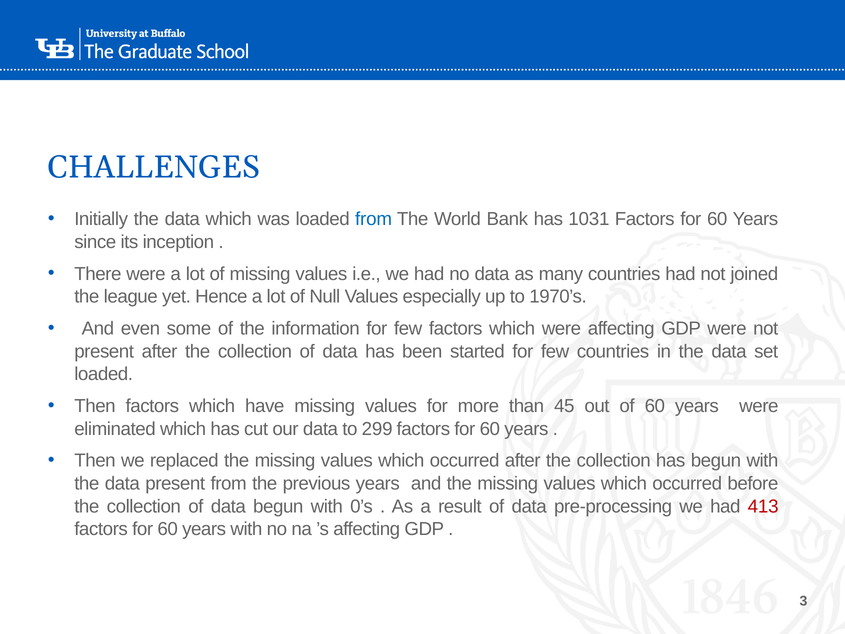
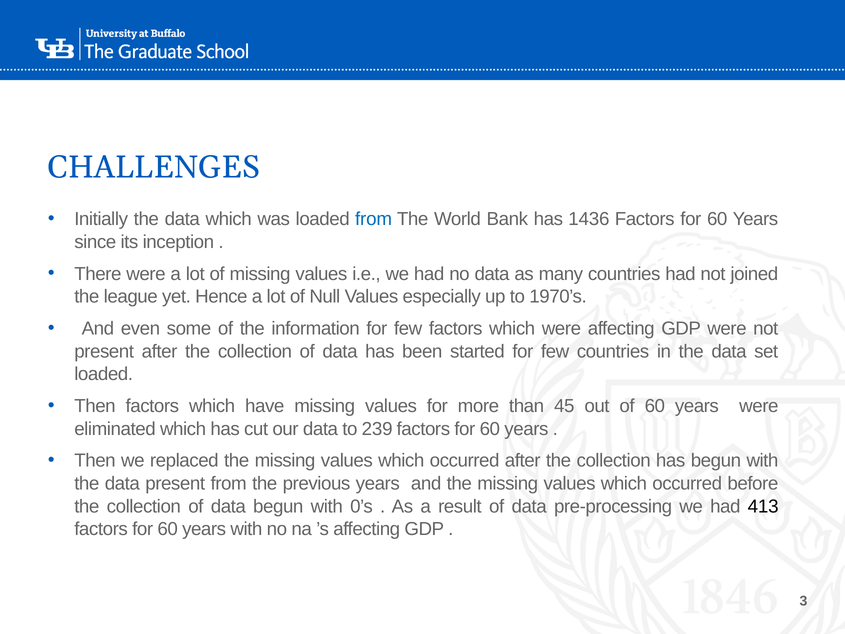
1031: 1031 -> 1436 (589, 219)
299: 299 -> 239 (377, 429)
413 colour: red -> black (763, 506)
